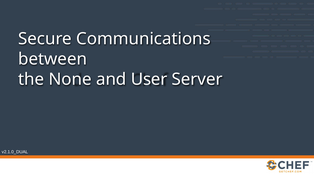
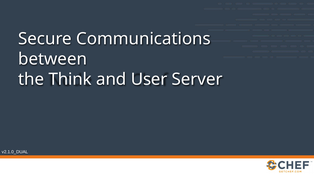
None: None -> Think (70, 80)
